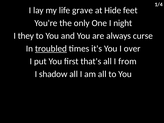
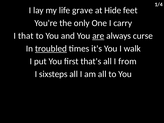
night: night -> carry (123, 23)
they: they -> that (26, 36)
are underline: none -> present (98, 36)
over: over -> walk (132, 49)
shadow: shadow -> sixsteps (53, 74)
